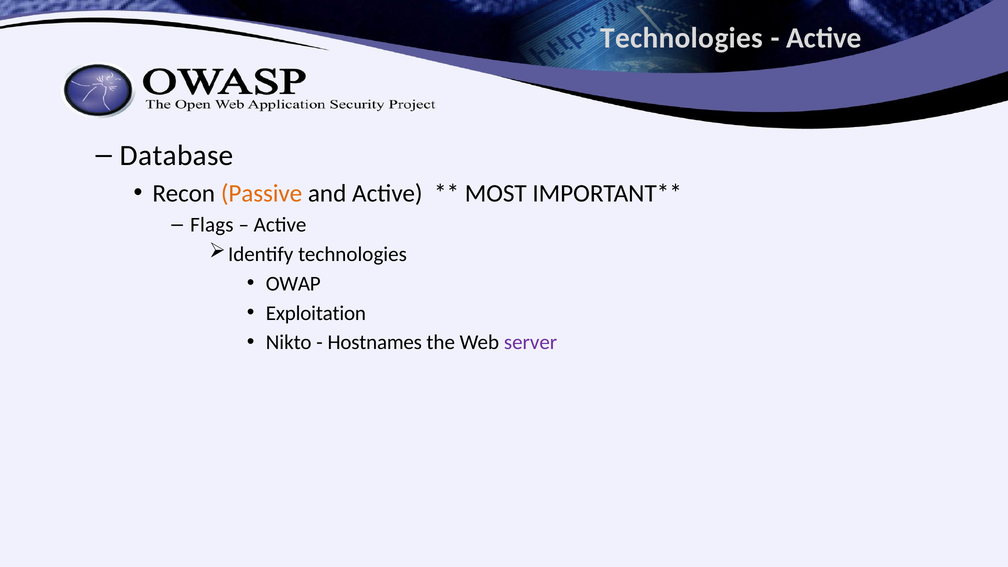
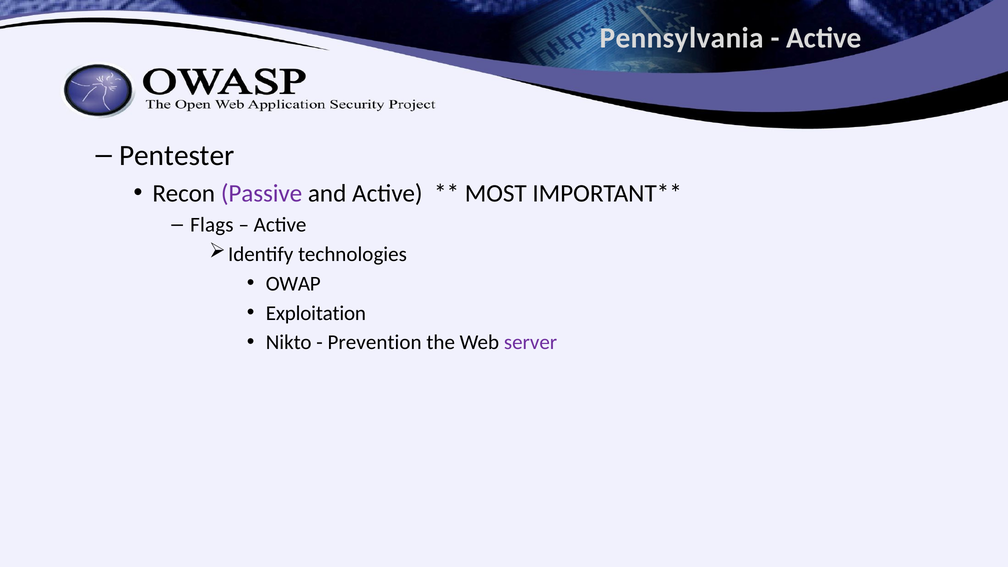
Technologies: Technologies -> Pennsylvania (682, 38)
Database: Database -> Pentester (177, 156)
Passive colour: orange -> purple (262, 193)
Hostnames: Hostnames -> Prevention (375, 343)
